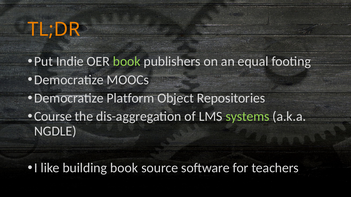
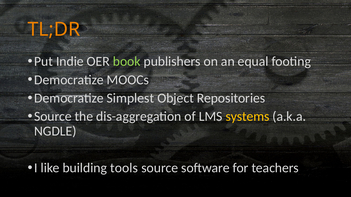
Platform: Platform -> Simplest (130, 98)
Course: Course -> Source (53, 117)
systems colour: light green -> yellow (248, 117)
building book: book -> tools (124, 168)
